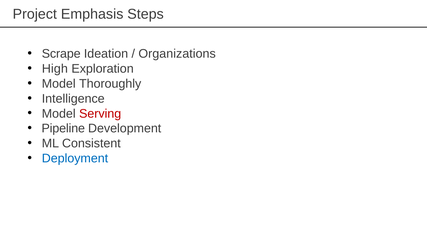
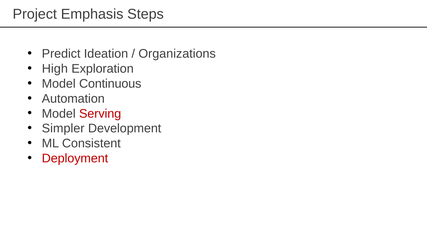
Scrape: Scrape -> Predict (61, 54)
Thoroughly: Thoroughly -> Continuous (110, 84)
Intelligence: Intelligence -> Automation (73, 99)
Pipeline: Pipeline -> Simpler (63, 129)
Deployment colour: blue -> red (75, 159)
